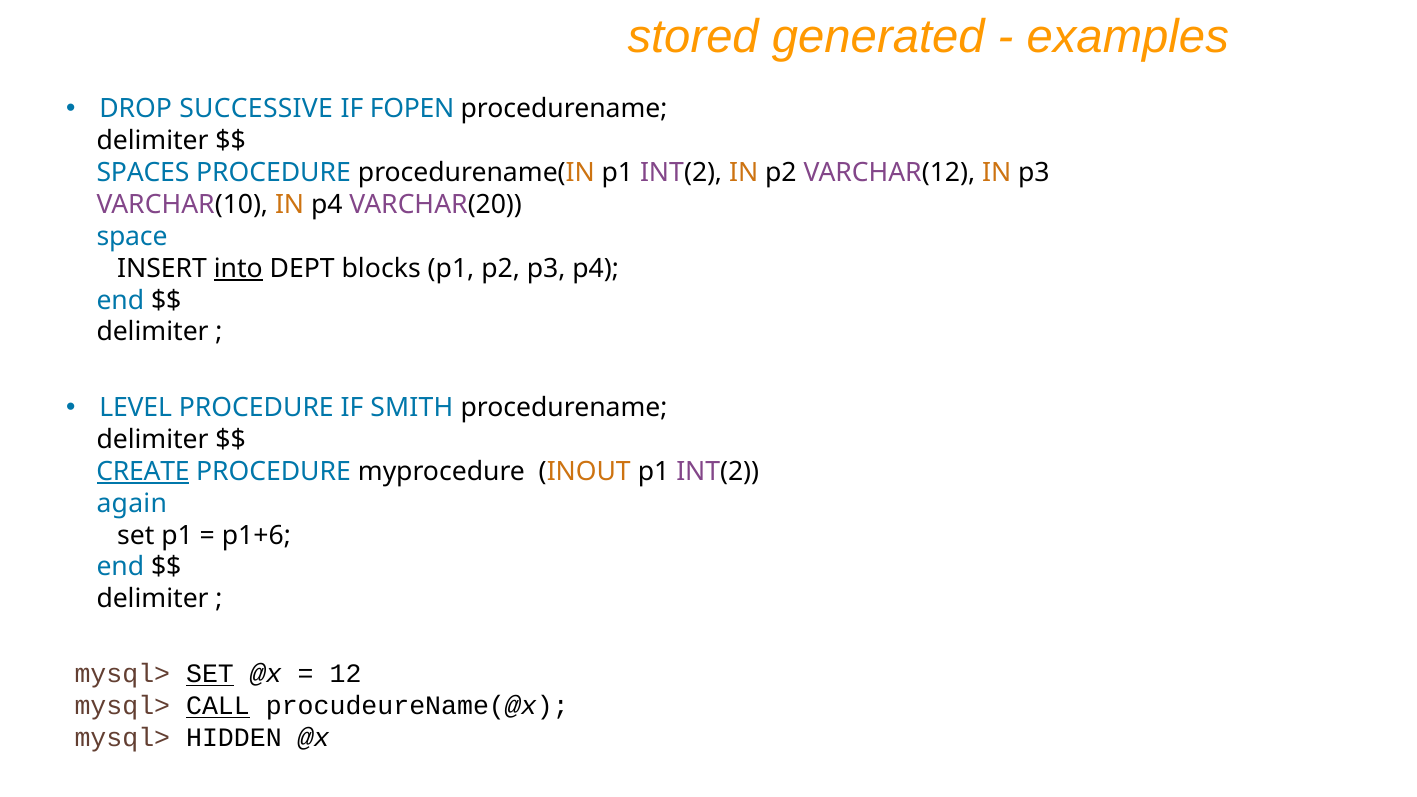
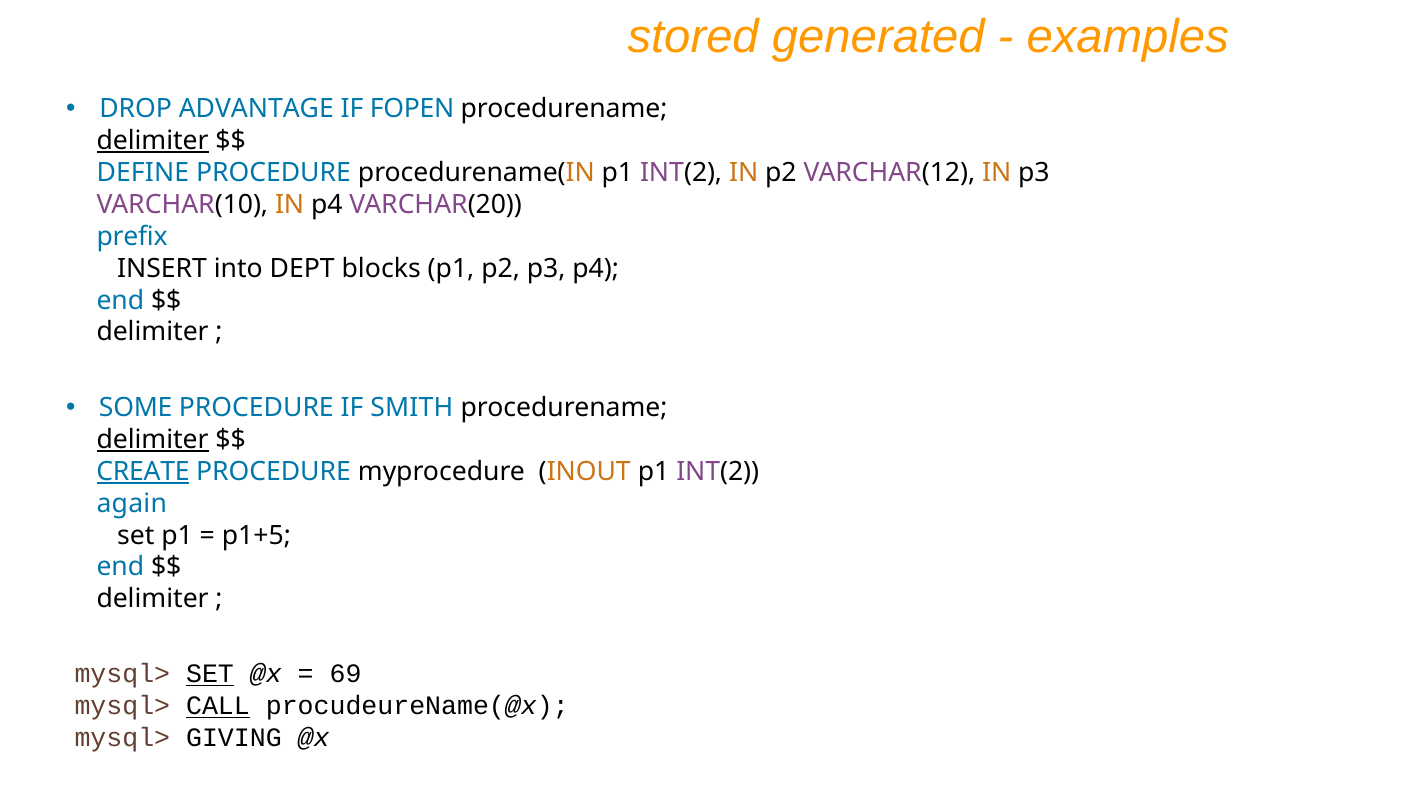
SUCCESSIVE: SUCCESSIVE -> ADVANTAGE (256, 109)
delimiter underline: none -> present (153, 141)
SPACES: SPACES -> DEFINE (143, 173)
space: space -> prefix (132, 236)
into underline: present -> none (238, 268)
LEVEL: LEVEL -> SOME (136, 408)
delimiter underline: none -> present (153, 440)
p1+6: p1+6 -> p1+5 (256, 535)
12: 12 -> 69 (346, 674)
HIDDEN: HIDDEN -> GIVING (234, 738)
